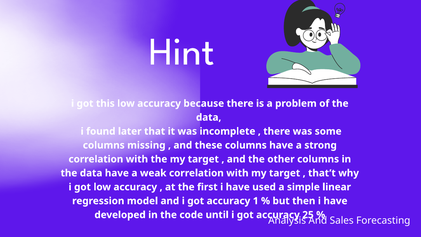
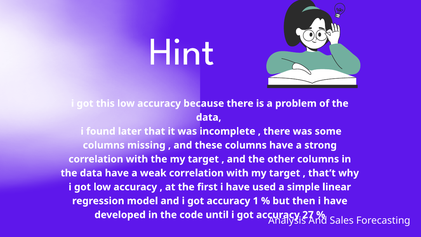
25: 25 -> 27 (308, 215)
